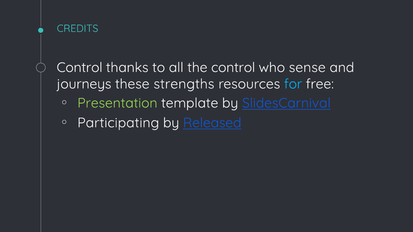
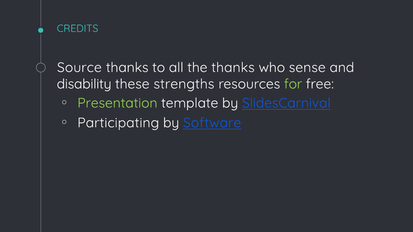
Control: Control -> Source (79, 68)
the control: control -> thanks (233, 68)
journeys: journeys -> disability (84, 84)
for colour: light blue -> light green (293, 84)
Released: Released -> Software (212, 123)
